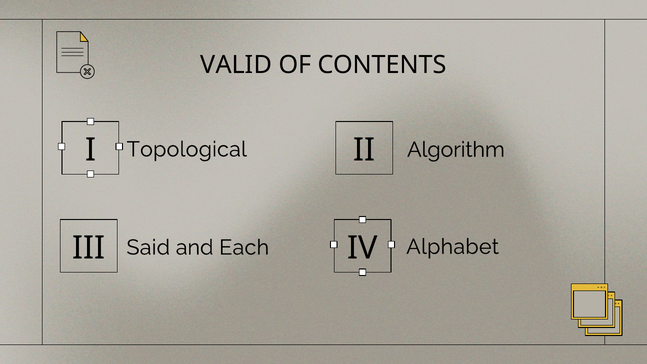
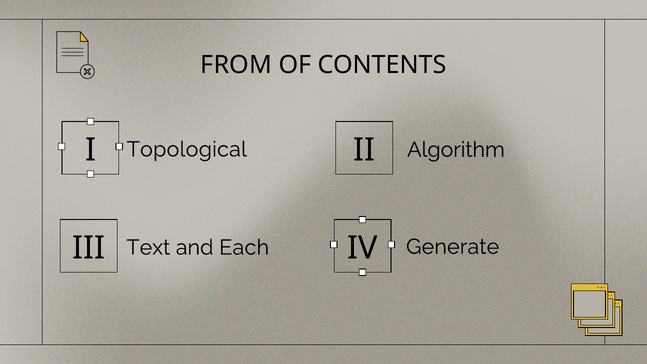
VALID: VALID -> FROM (236, 65)
Alphabet: Alphabet -> Generate (453, 247)
Said: Said -> Text (148, 247)
